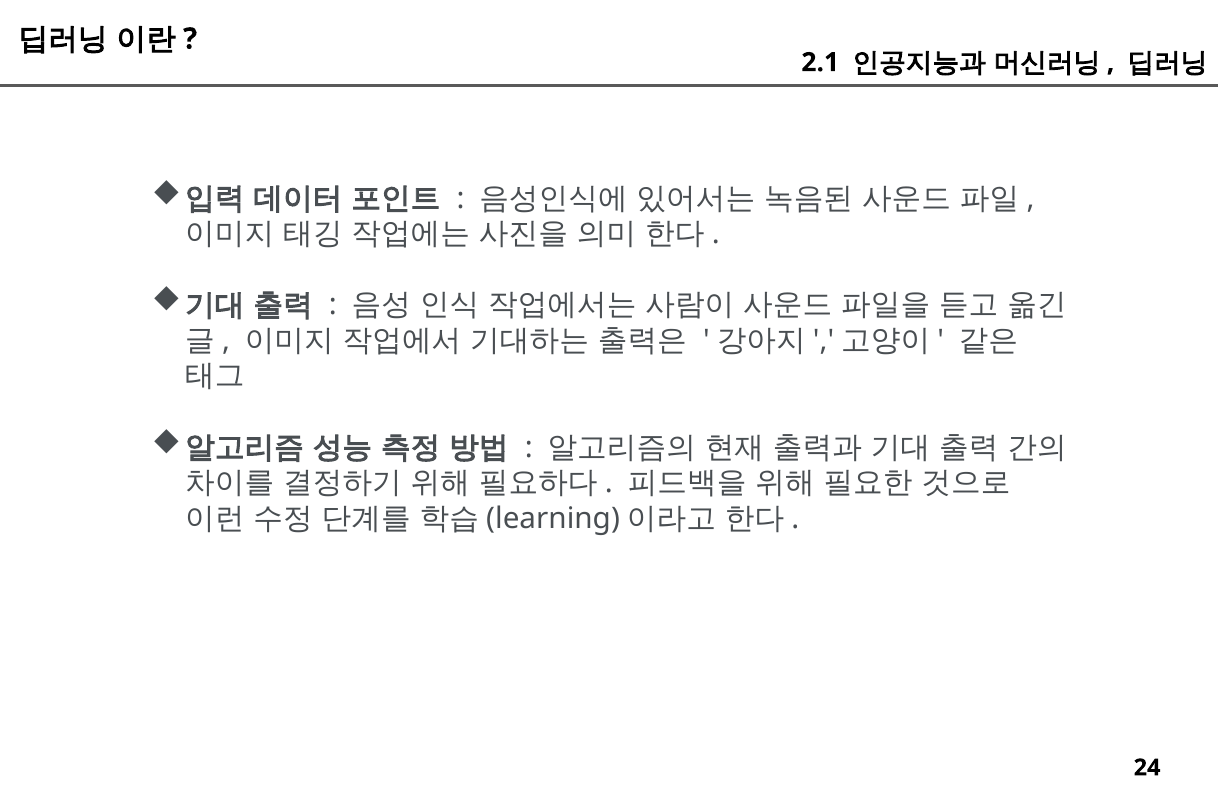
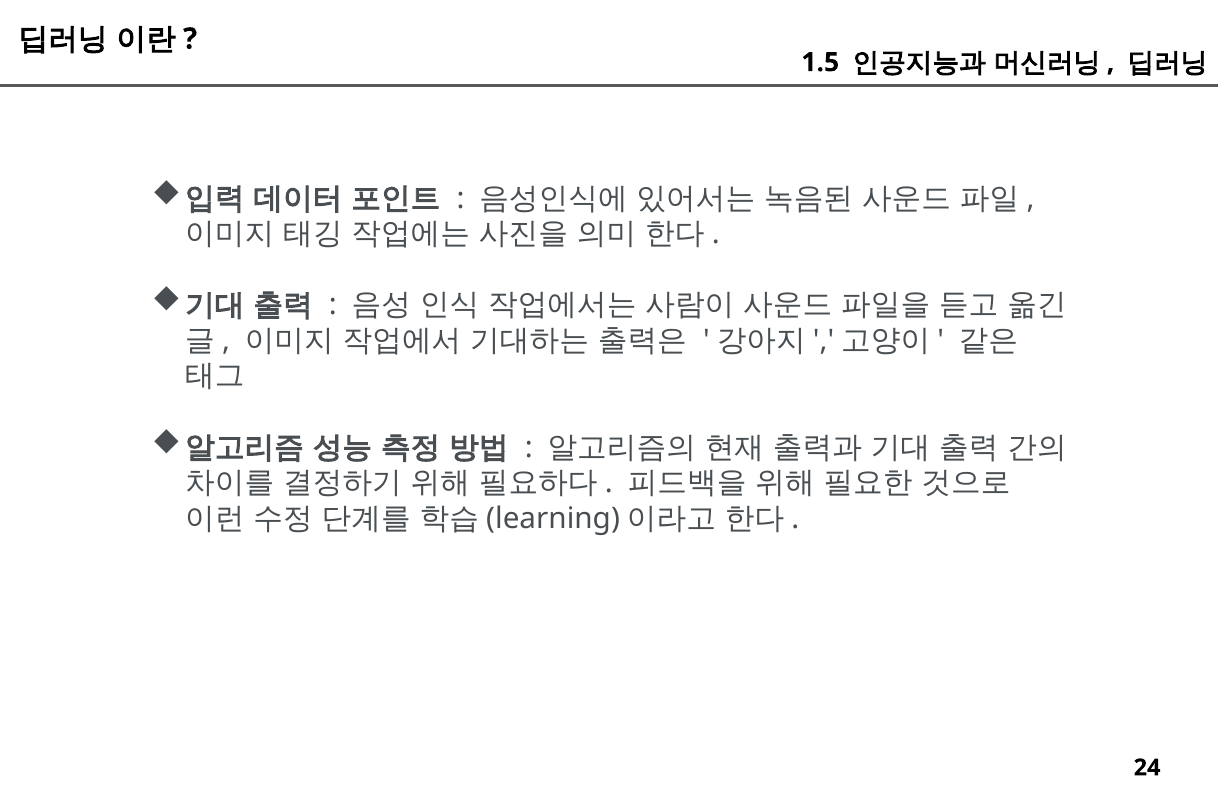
2.1: 2.1 -> 1.5 (820, 62)
